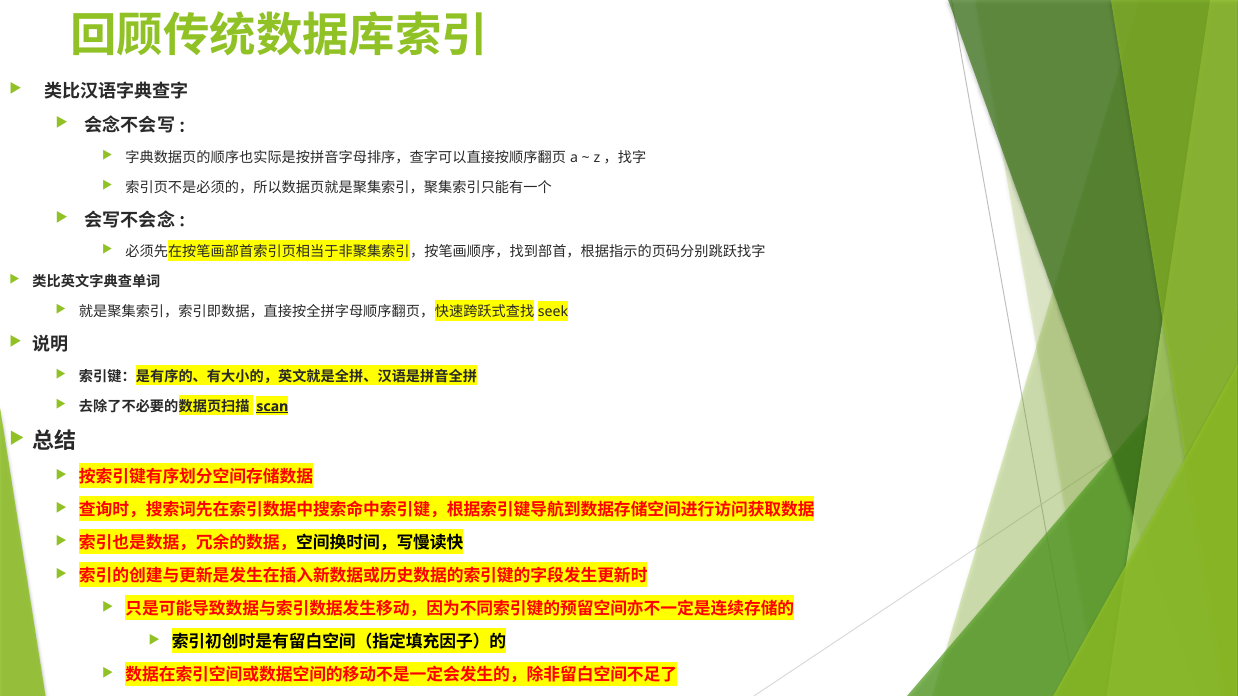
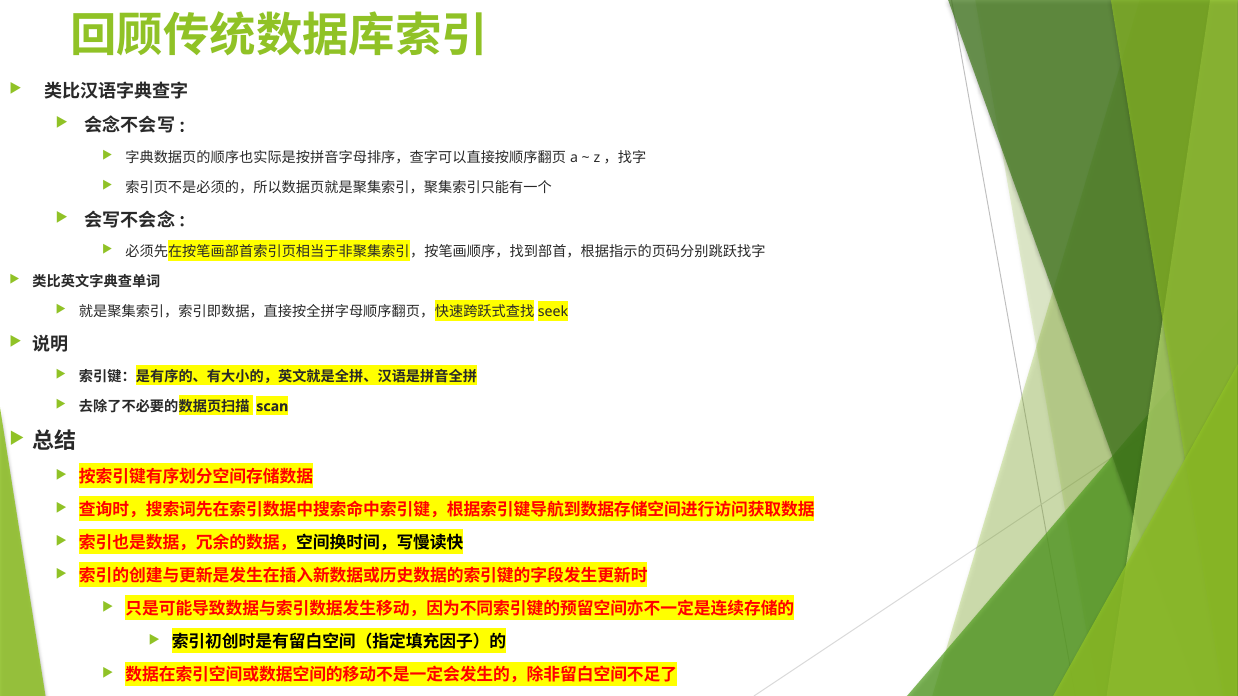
scan underline: present -> none (272, 407)
